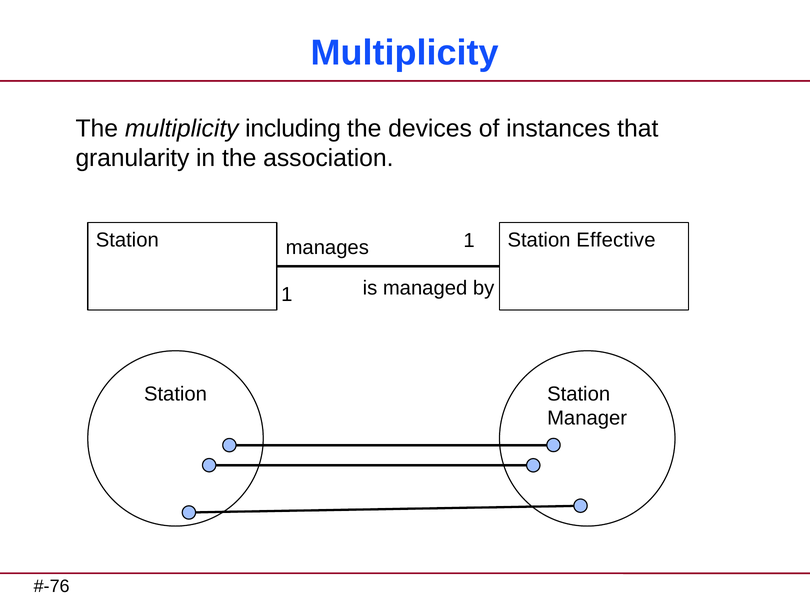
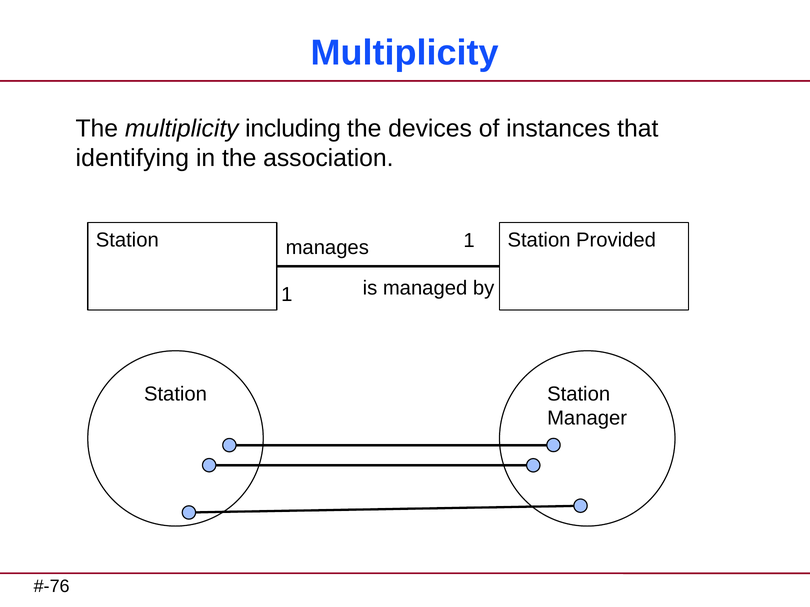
granularity: granularity -> identifying (132, 158)
Effective: Effective -> Provided (616, 240)
